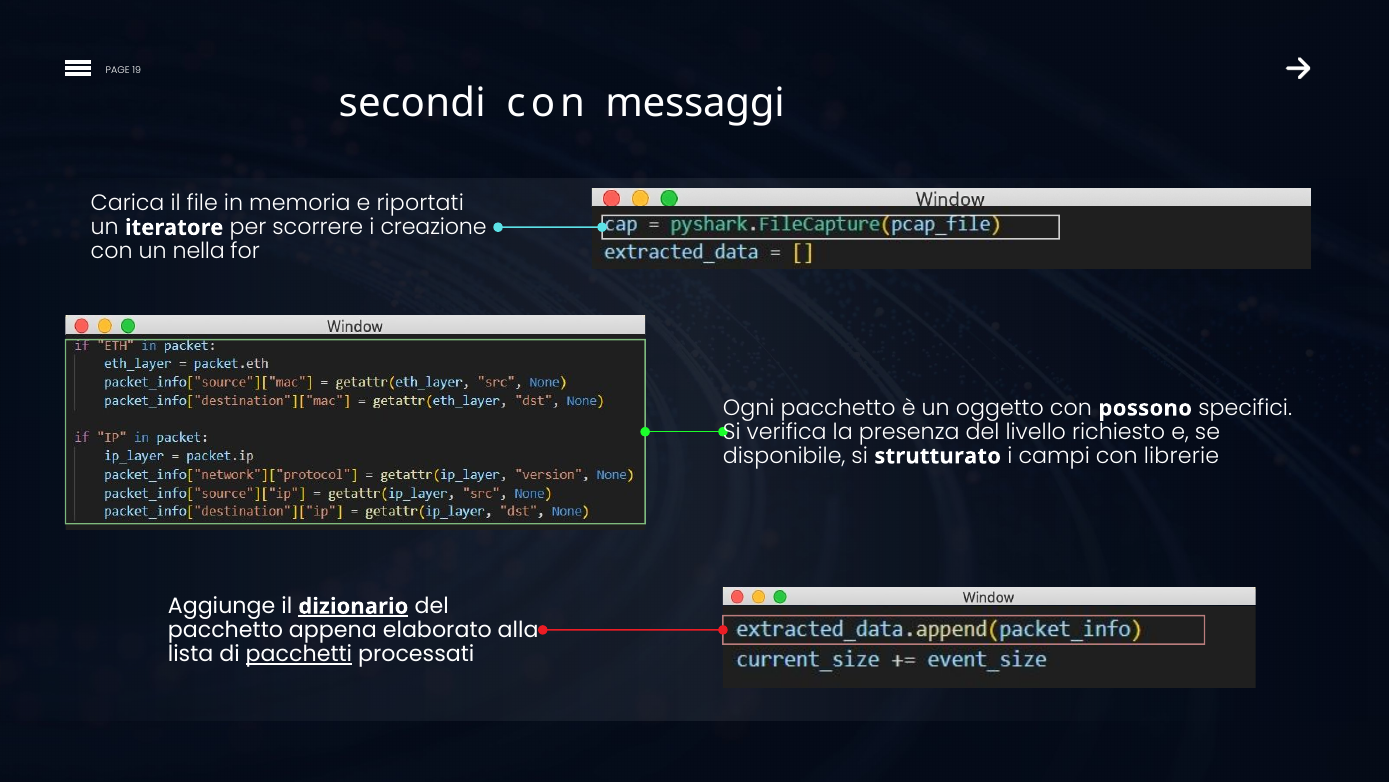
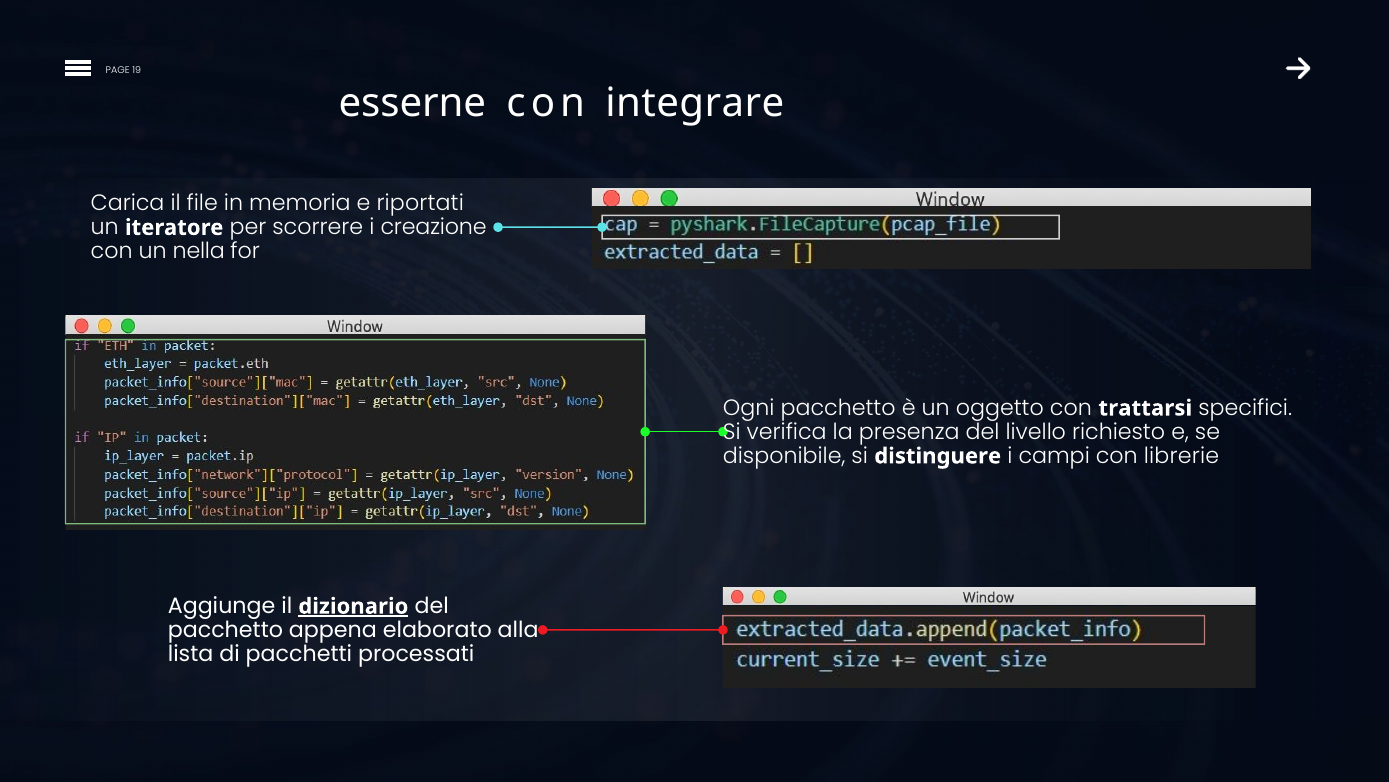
secondi: secondi -> esserne (412, 103)
messaggi: messaggi -> integrare (695, 103)
possono: possono -> trattarsi (1145, 408)
strutturato: strutturato -> distinguere (938, 456)
pacchetti underline: present -> none (299, 654)
